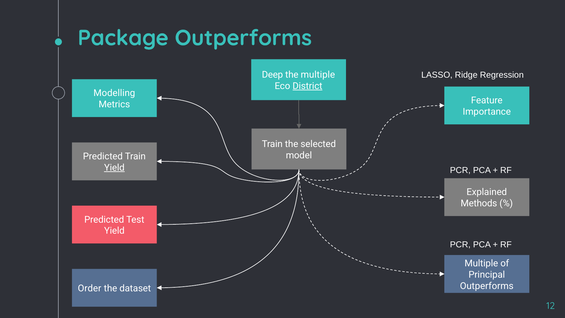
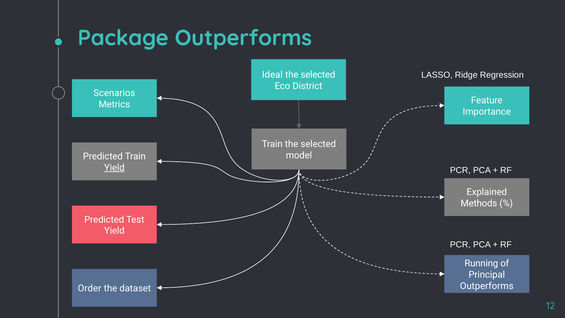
Deep: Deep -> Ideal (272, 75)
multiple: multiple -> selected (318, 75)
District underline: present -> none (307, 86)
Modelling: Modelling -> Scenarios (114, 93)
Multiple: Multiple -> Running (481, 263)
